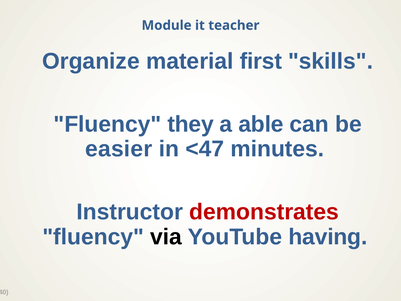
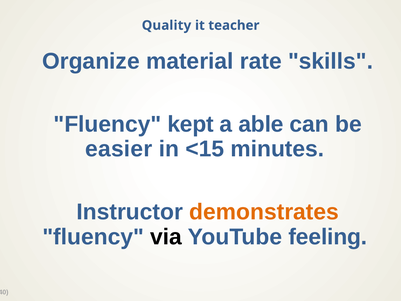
Module: Module -> Quality (166, 25)
first: first -> rate (261, 61)
they: they -> kept (191, 124)
<47: <47 -> <15 (205, 149)
demonstrates colour: red -> orange (264, 212)
having: having -> feeling (328, 237)
